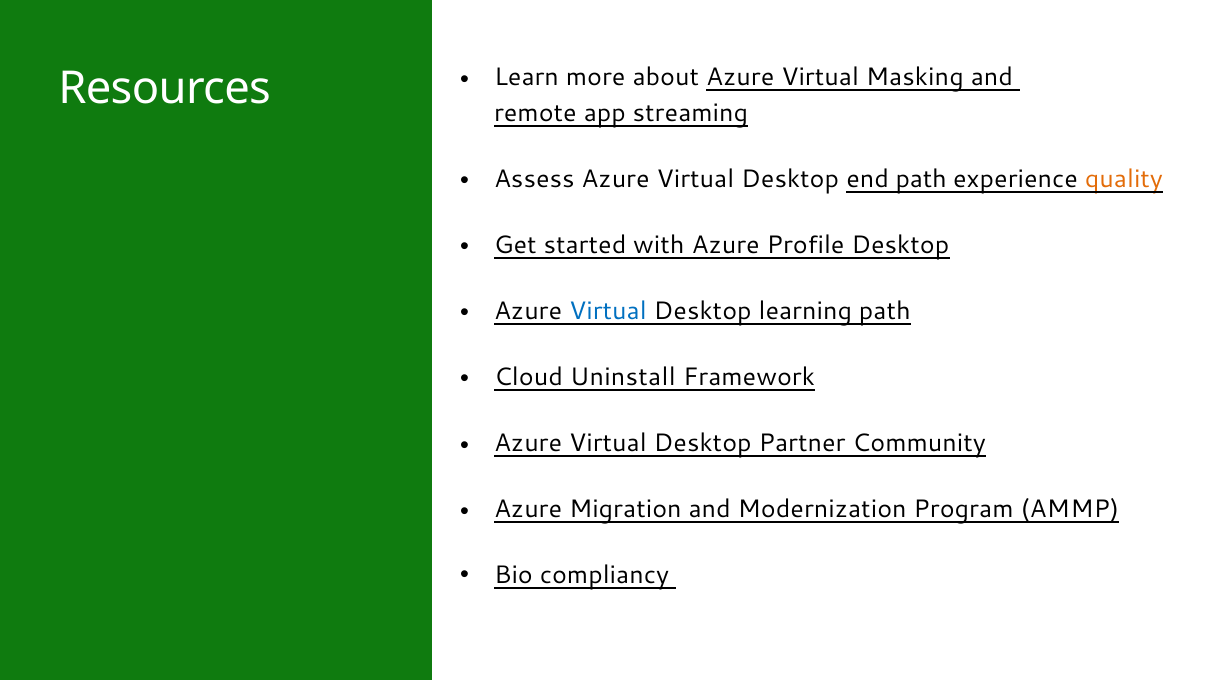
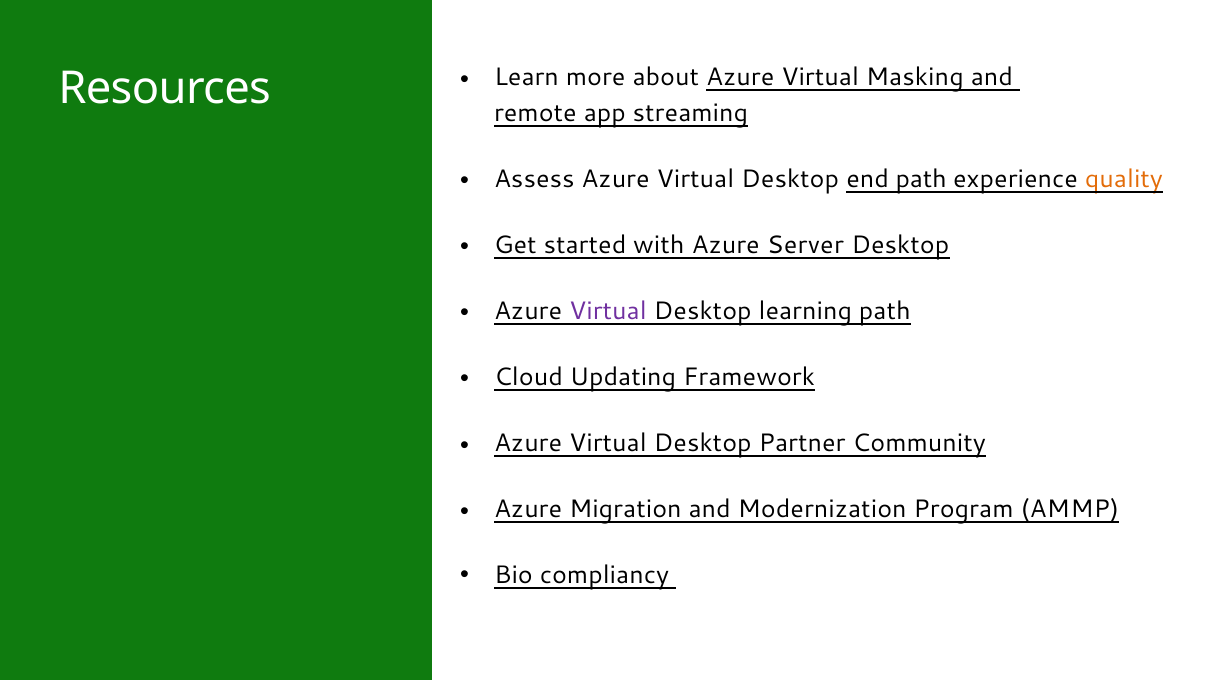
Profile: Profile -> Server (805, 245)
Virtual colour: blue -> purple (608, 311)
Uninstall: Uninstall -> Updating (623, 377)
